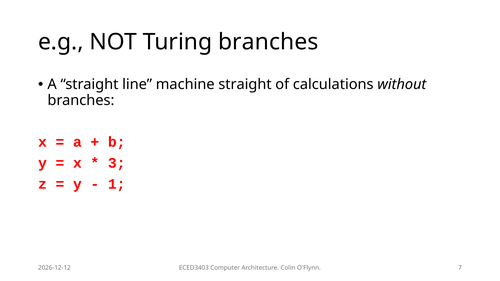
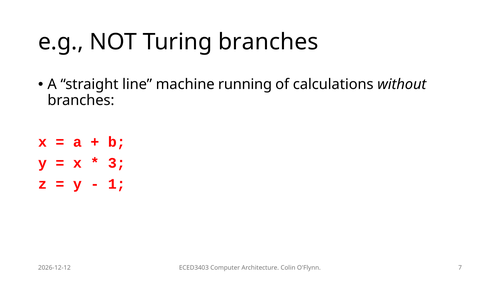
machine straight: straight -> running (245, 85)
